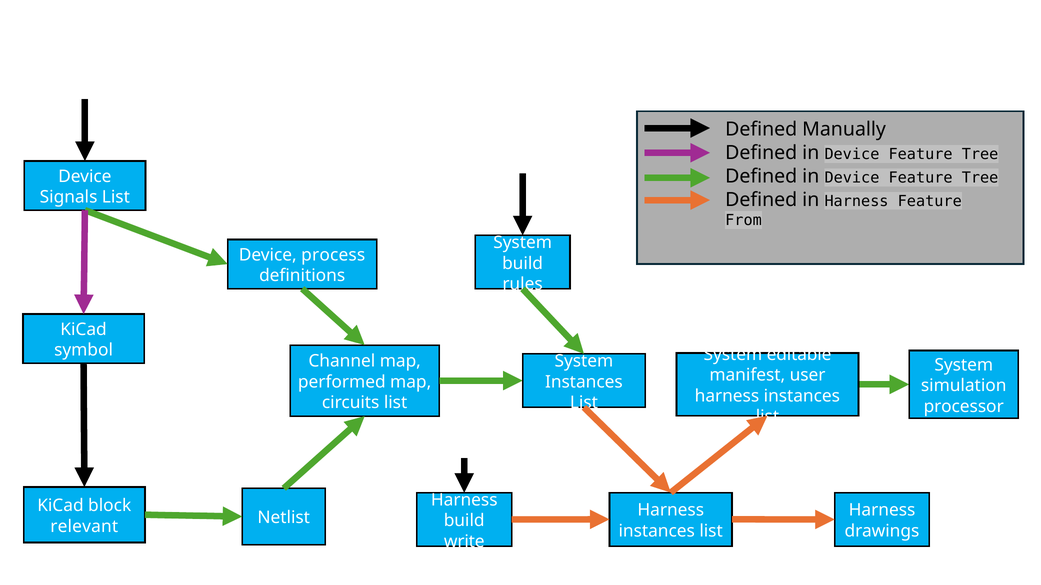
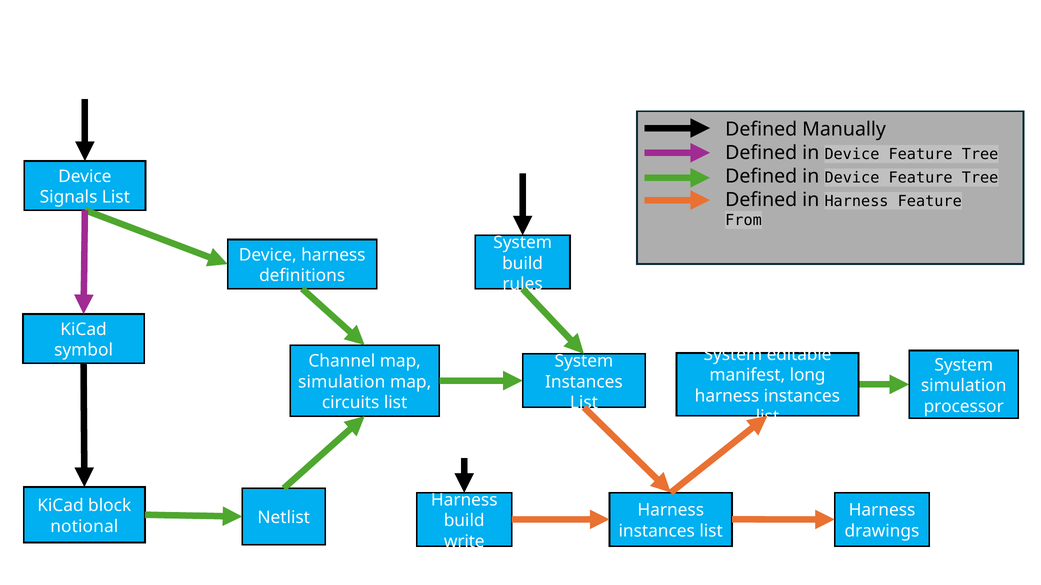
Device process: process -> harness (333, 255)
user: user -> long (808, 376)
performed: performed -> simulation (342, 382)
relevant: relevant -> notional (84, 527)
